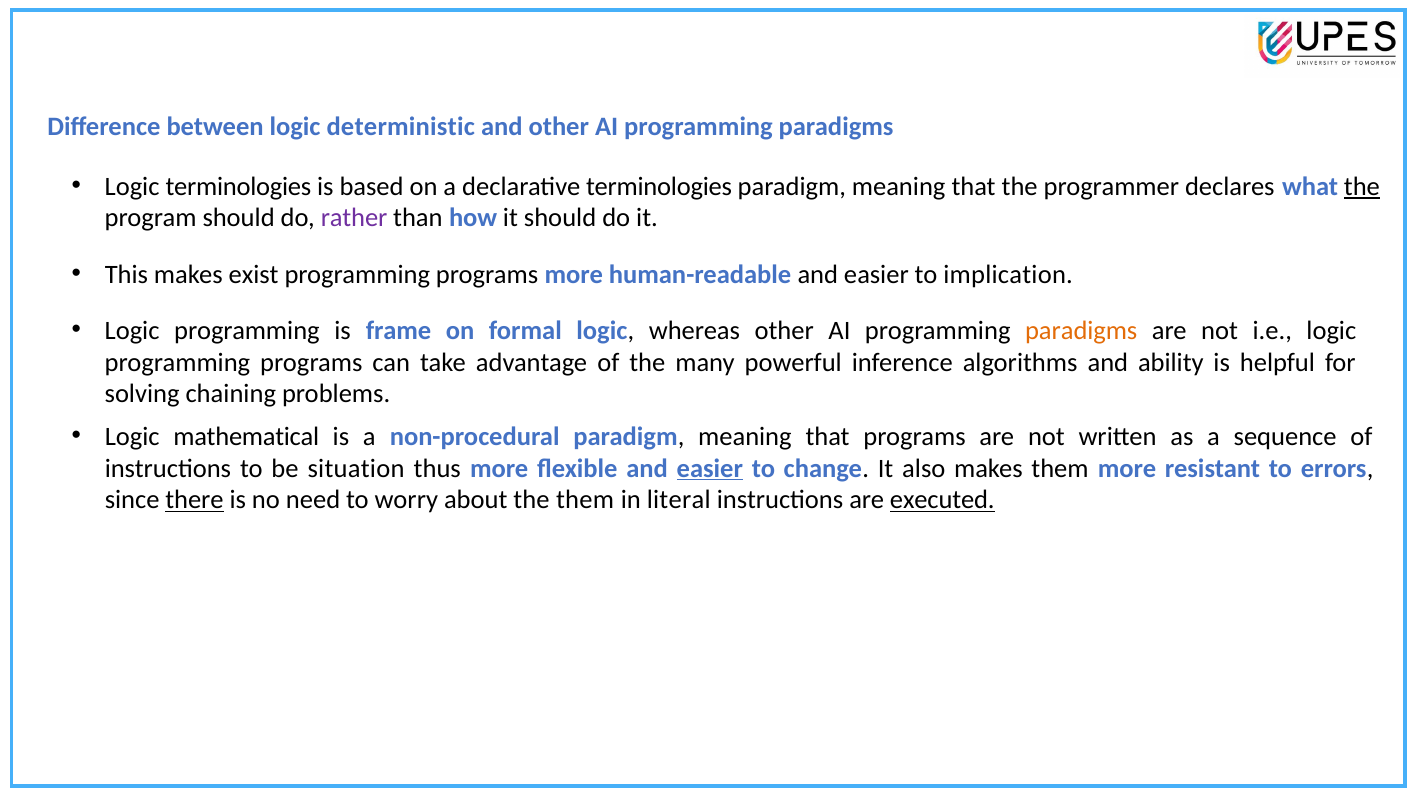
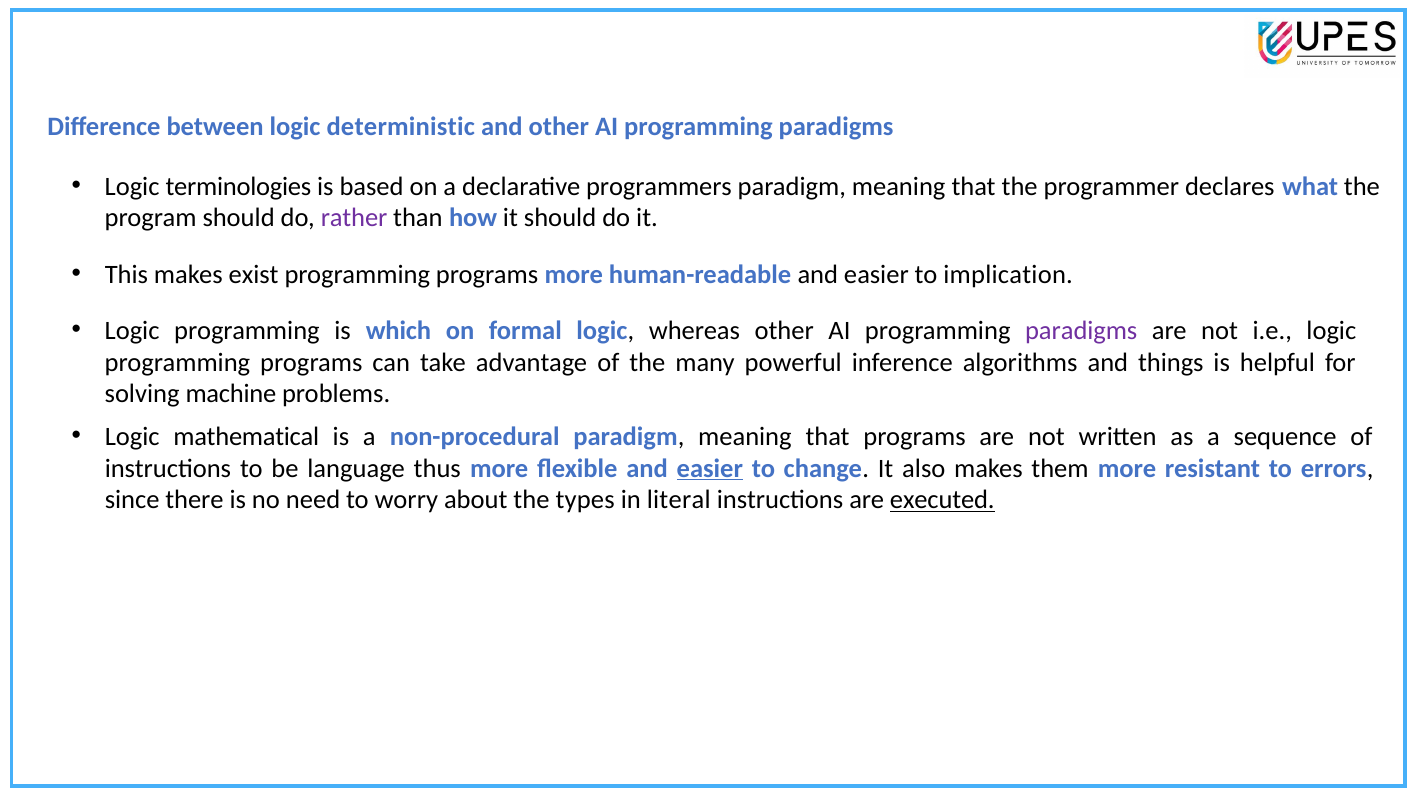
declarative terminologies: terminologies -> programmers (659, 186)
the underline: present -> none (1362, 186)
frame: frame -> which (398, 331)
paradigms colour: orange -> purple (1081, 331)
ability: ability -> things (1171, 362)
chaining: chaining -> machine (231, 394)
situation: situation -> language (356, 469)
there underline: present -> none (194, 500)
the them: them -> types (585, 500)
